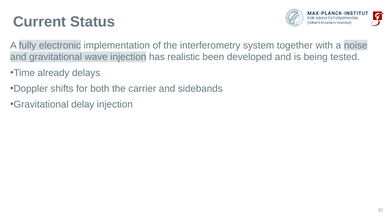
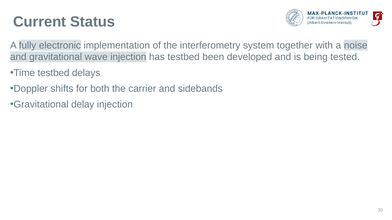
has realistic: realistic -> testbed (184, 57)
Time already: already -> testbed (53, 73)
